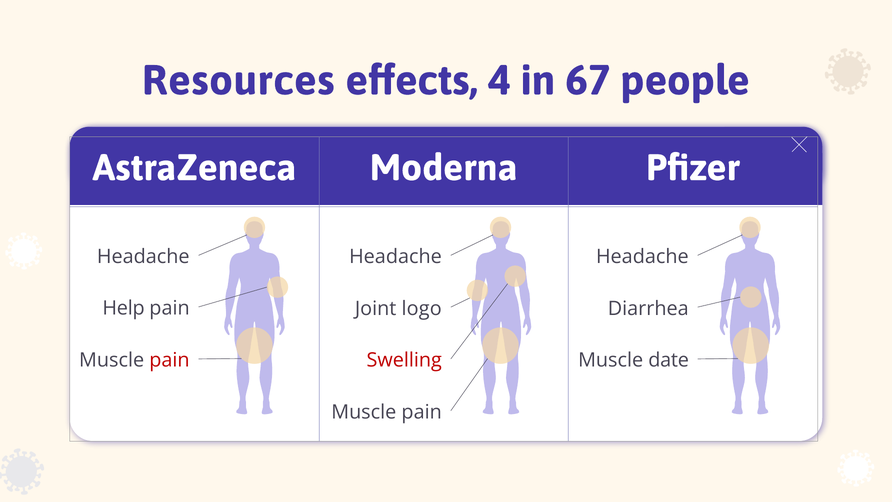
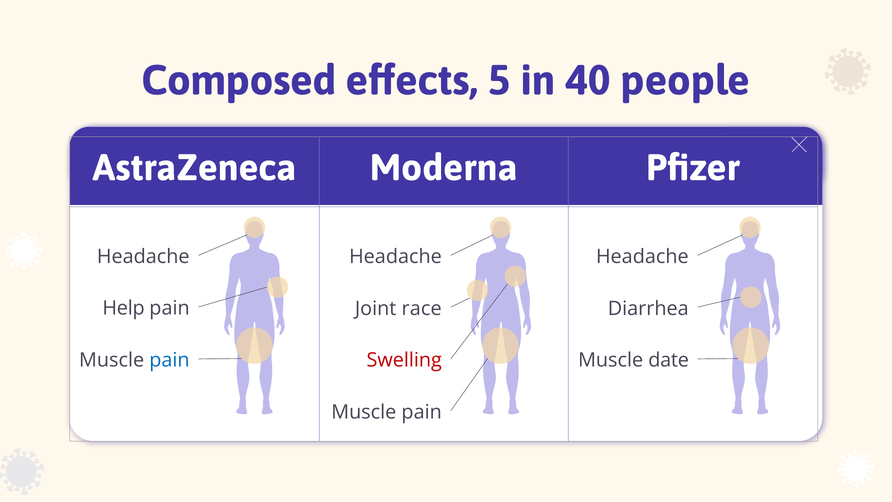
Resources: Resources -> Composed (239, 81)
4: 4 -> 5 (499, 81)
67: 67 -> 40 (588, 81)
logo: logo -> race (422, 308)
pain colour: red -> blue (169, 360)
